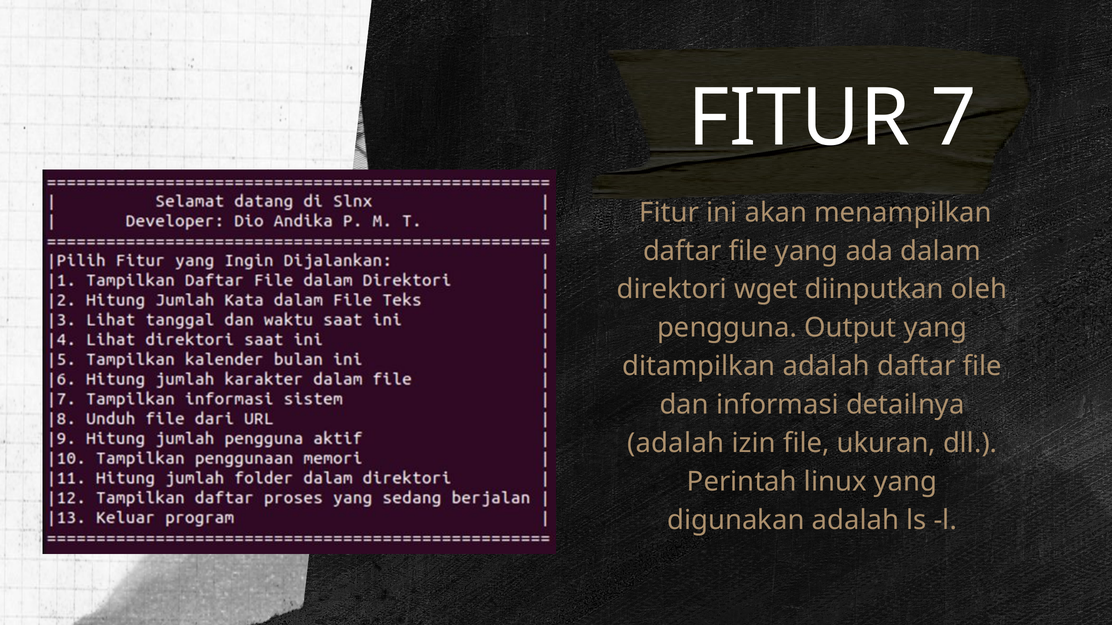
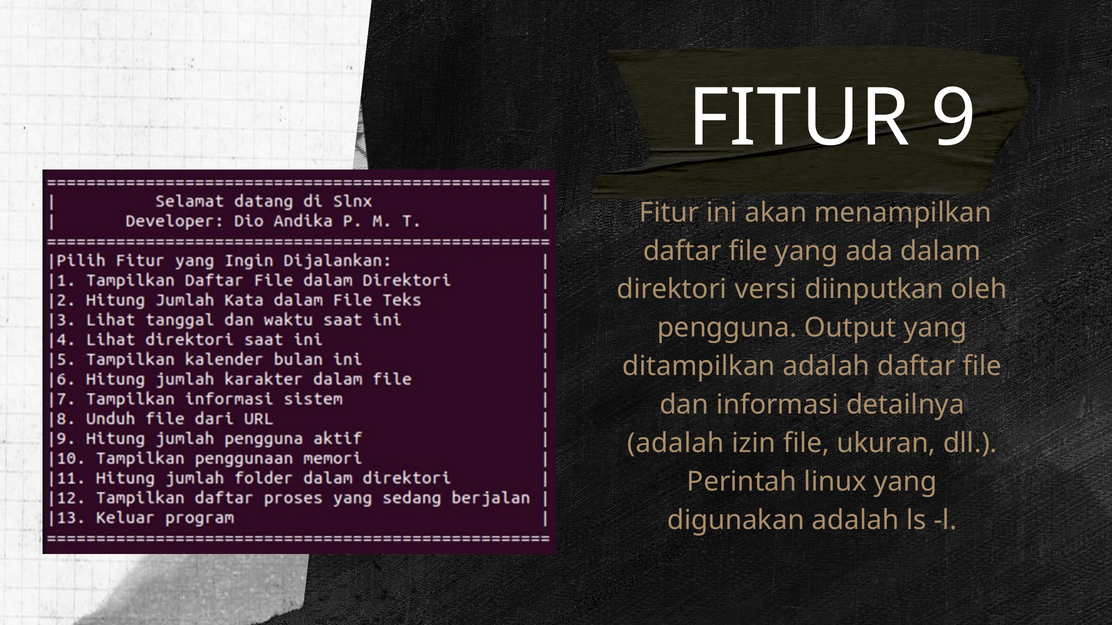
7: 7 -> 9 (954, 119)
wget: wget -> versi (766, 290)
